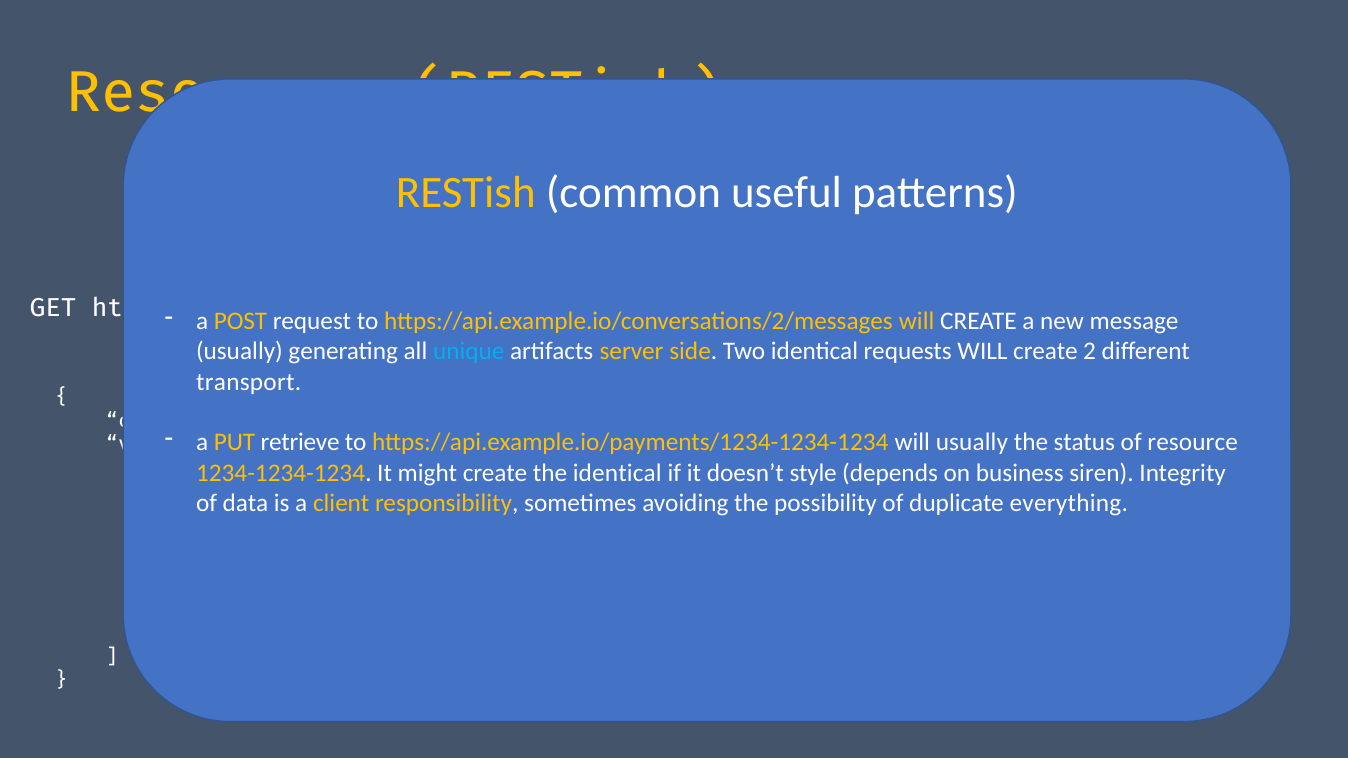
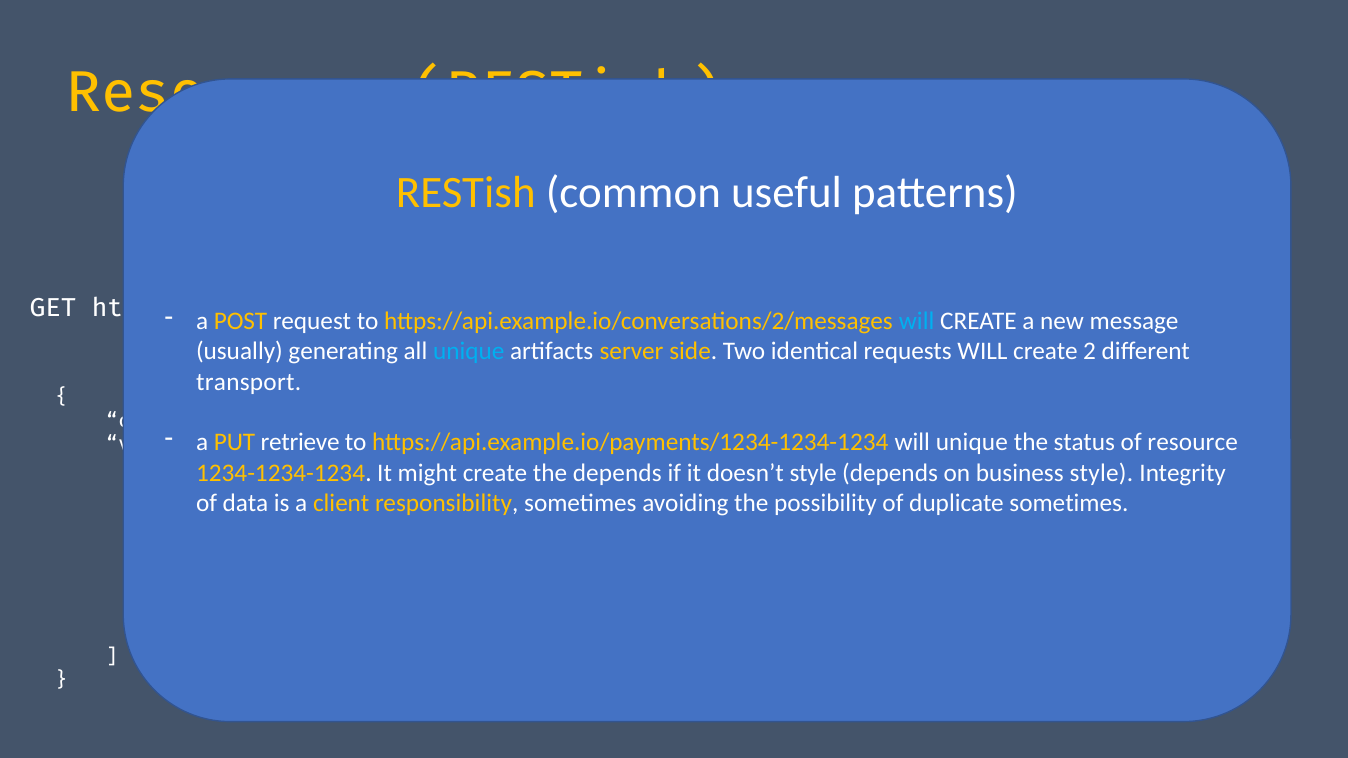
will colour: yellow -> light blue (917, 321)
will usually: usually -> unique (972, 443)
the identical: identical -> depends (617, 473)
business siren: siren -> style (1101, 473)
duplicate everything: everything -> sometimes (1069, 503)
